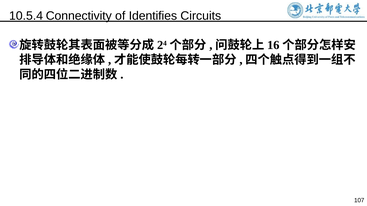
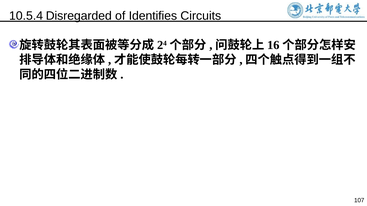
Connectivity: Connectivity -> Disregarded (79, 16)
